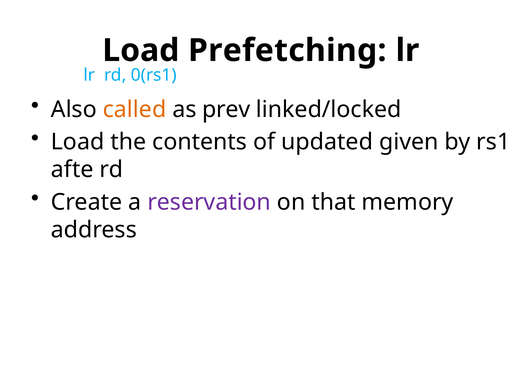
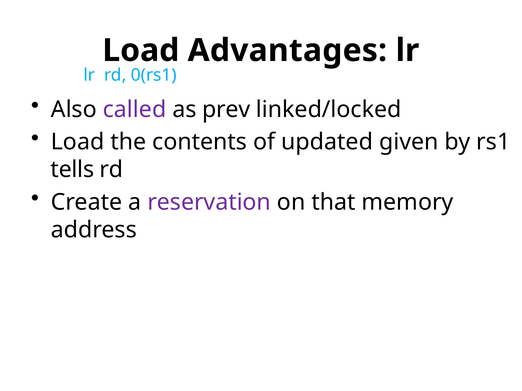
Prefetching: Prefetching -> Advantages (287, 51)
called colour: orange -> purple (135, 110)
afte: afte -> tells (72, 170)
